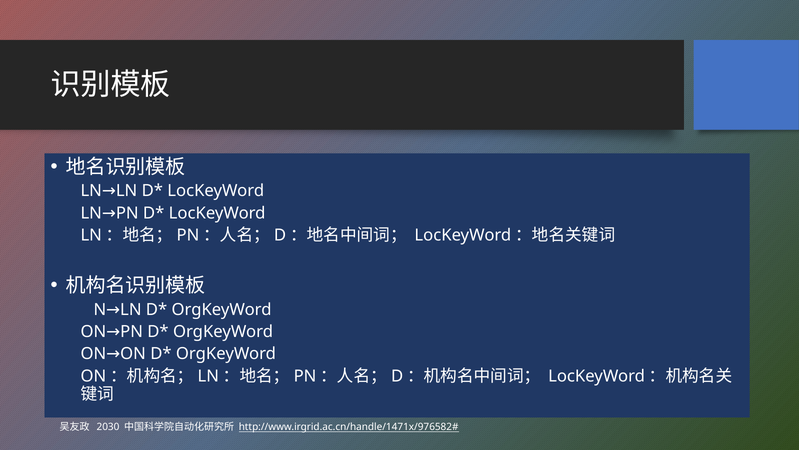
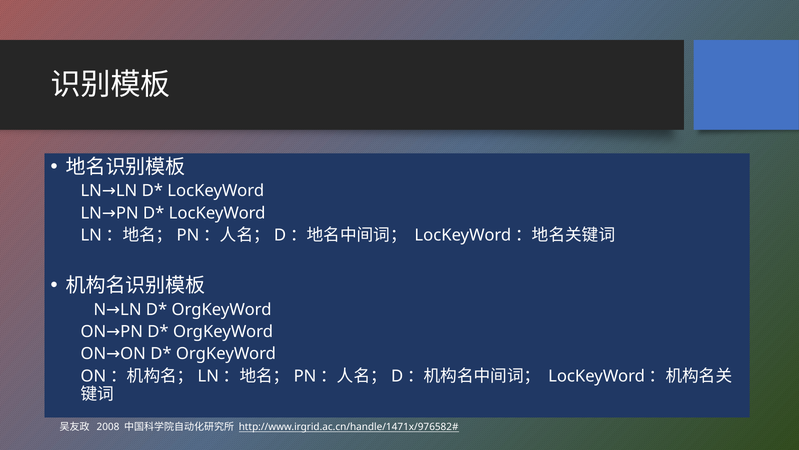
2030: 2030 -> 2008 (108, 427)
